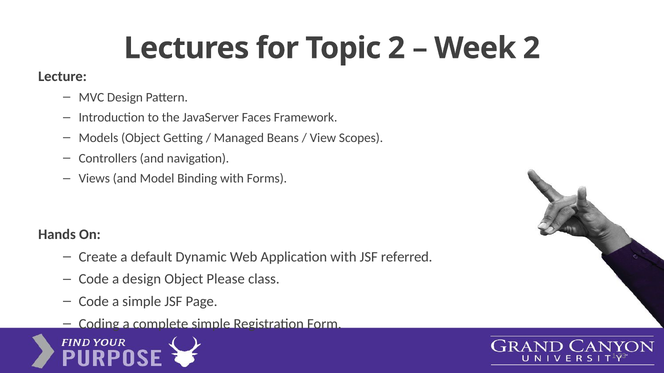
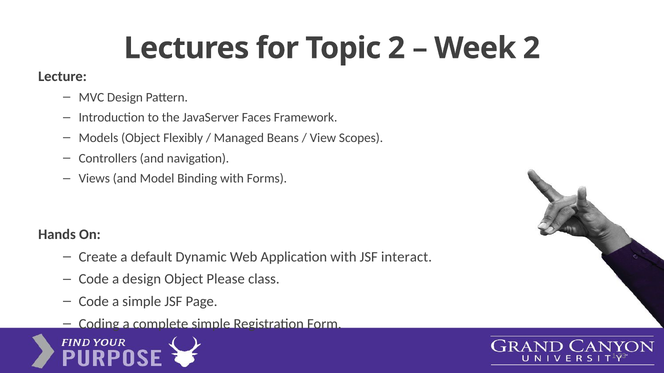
Getting: Getting -> Flexibly (183, 138)
referred: referred -> interact (407, 257)
